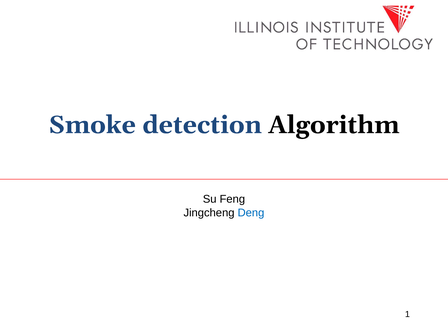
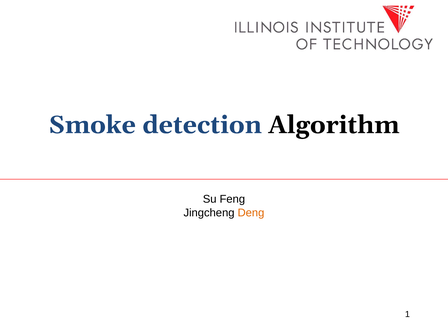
Deng colour: blue -> orange (251, 213)
